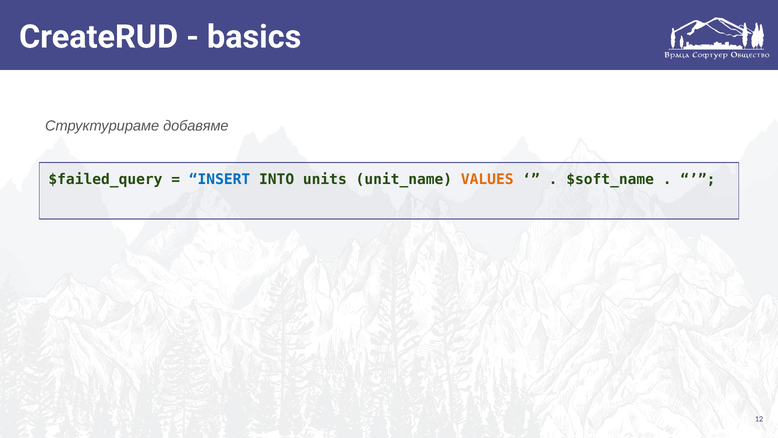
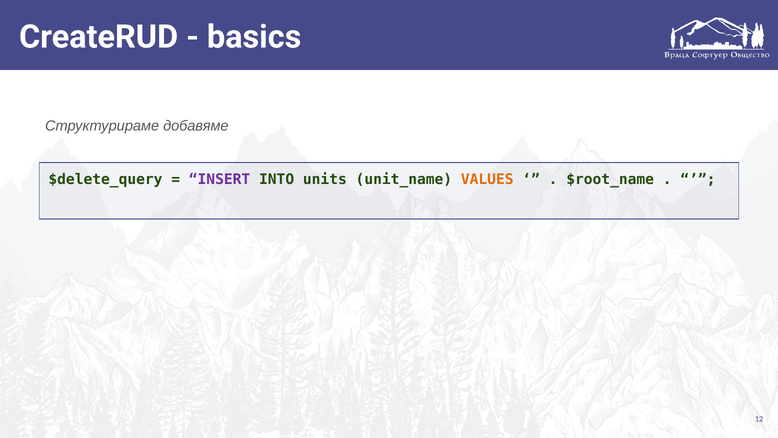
$failed_query: $failed_query -> $delete_query (105, 179)
INSERT colour: blue -> purple (220, 179)
$soft_name: $soft_name -> $root_name (610, 179)
